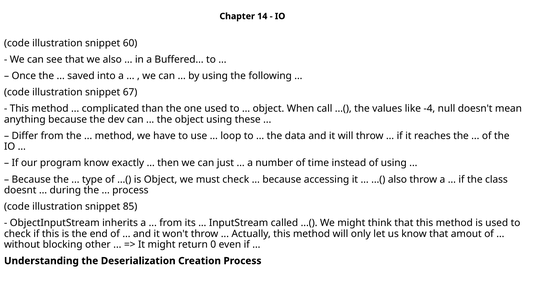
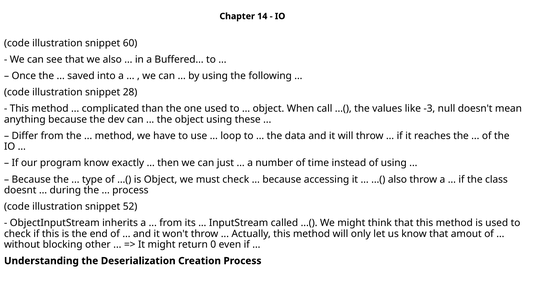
67: 67 -> 28 (130, 92)
-4: -4 -> -3 (429, 109)
85: 85 -> 52 (130, 207)
